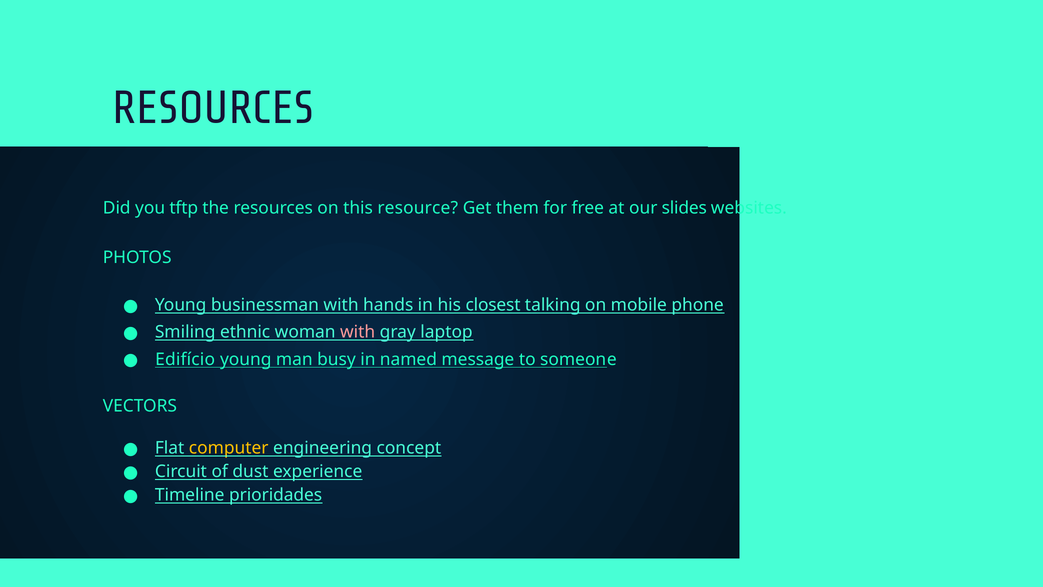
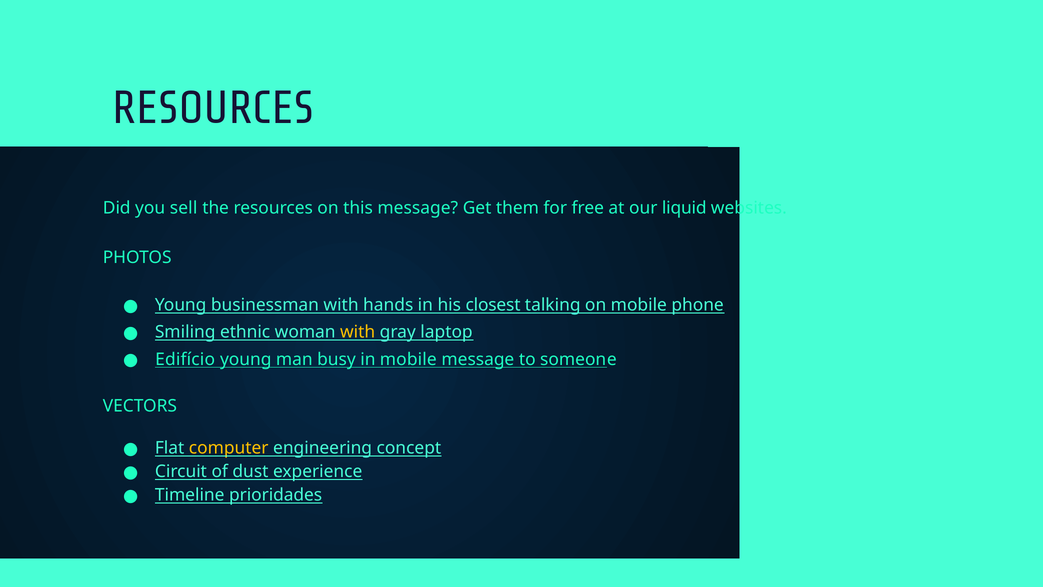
tftp: tftp -> sell (184, 208)
this resource: resource -> message (418, 208)
slides: slides -> liquid (684, 208)
with colour: pink -> yellow (358, 332)
in named: named -> mobile (408, 359)
